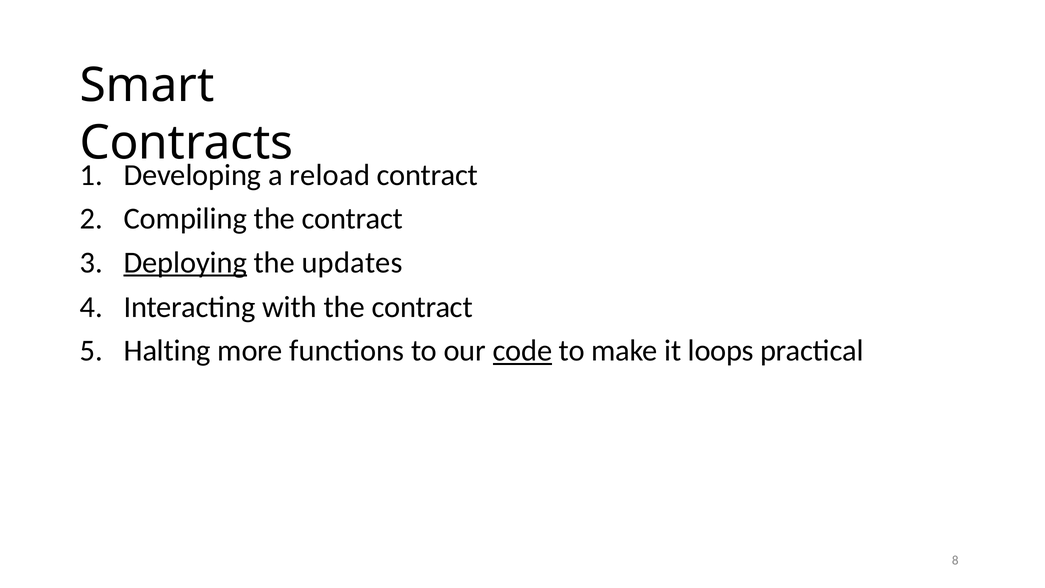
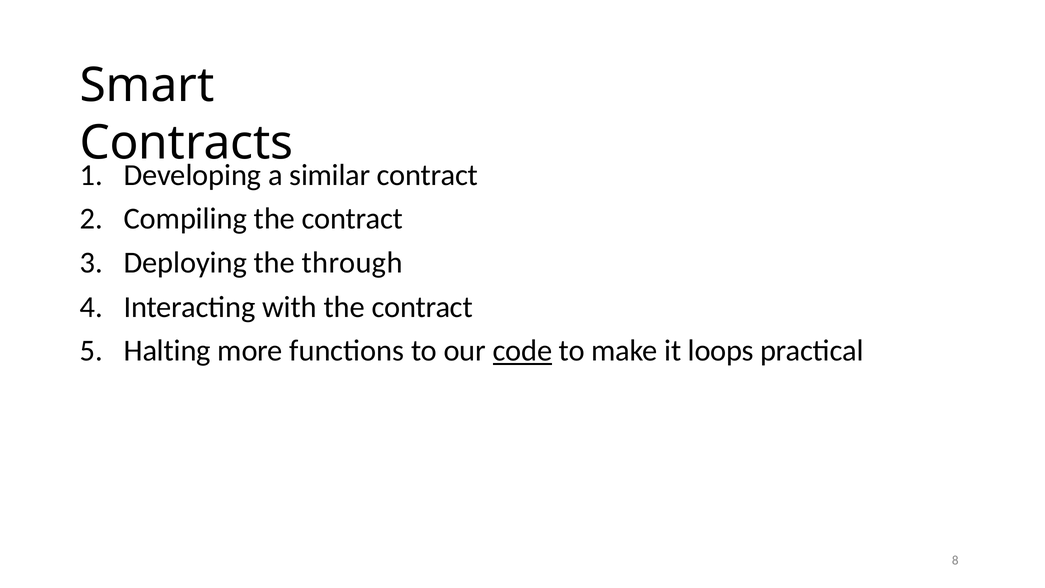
reload: reload -> similar (330, 175)
Deploying underline: present -> none (185, 262)
updates: updates -> through (352, 262)
